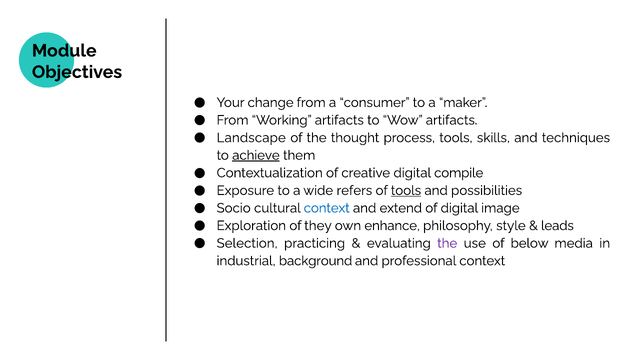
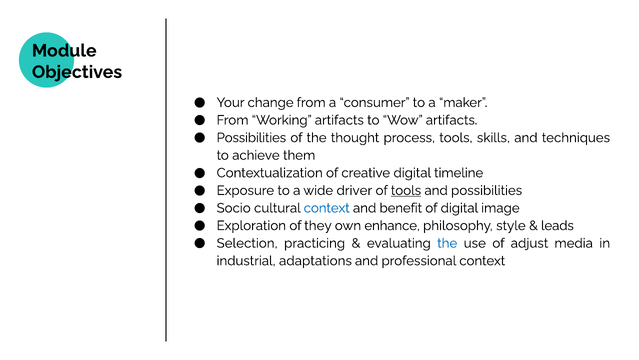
Landscape: Landscape -> Possibilities (251, 138)
achieve underline: present -> none (256, 155)
compile: compile -> timeline (459, 173)
refers: refers -> driver (354, 190)
extend: extend -> benefit (401, 208)
the colour: purple -> blue (447, 243)
below: below -> adjust (530, 243)
background: background -> adaptations (315, 260)
